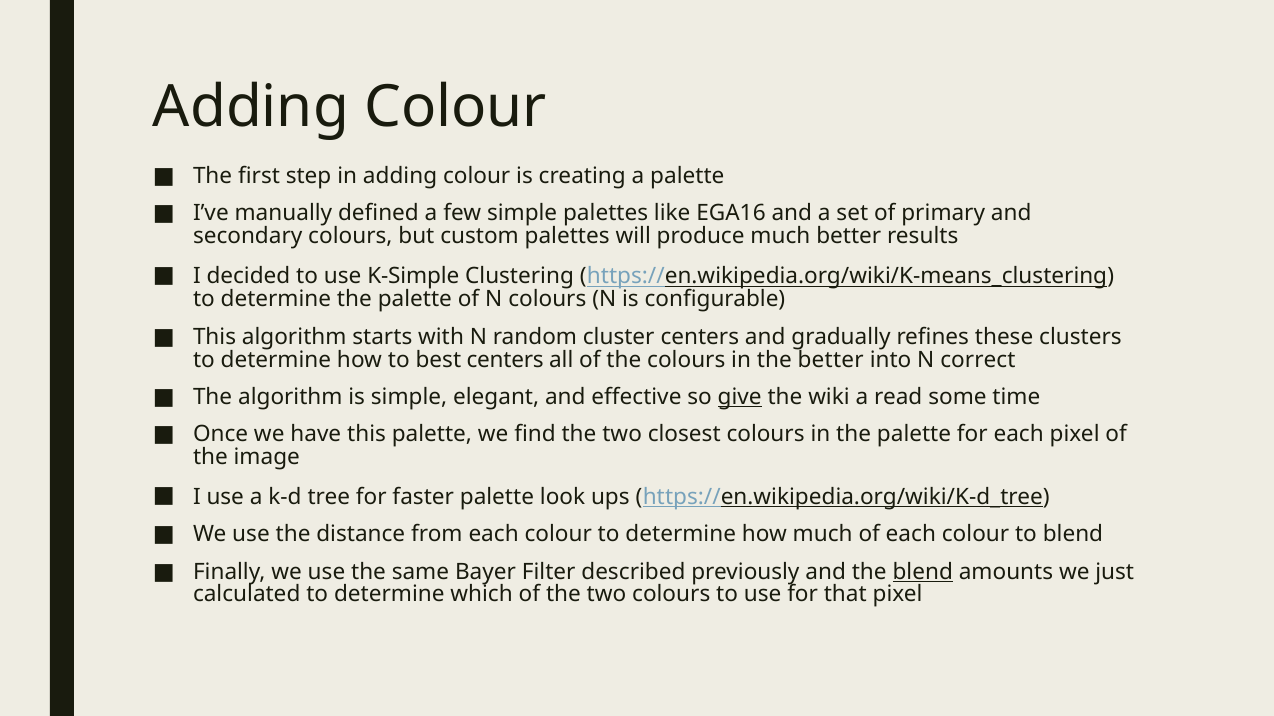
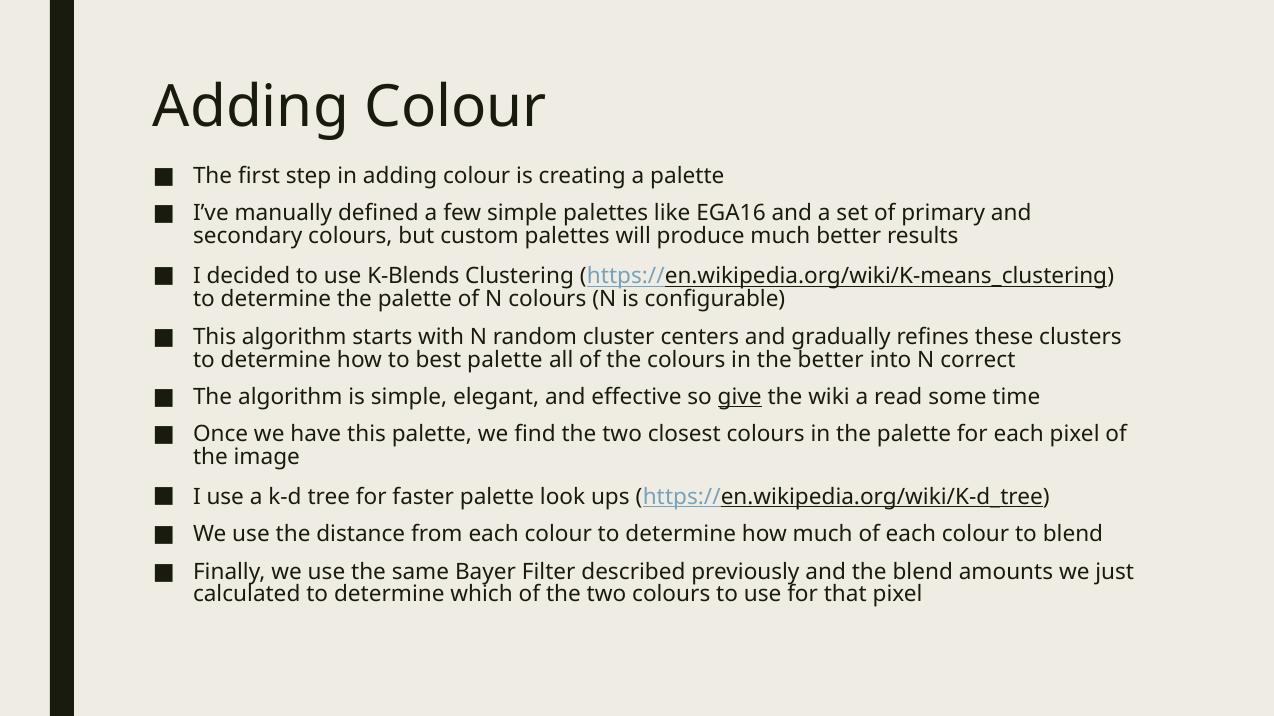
K-Simple: K-Simple -> K-Blends (413, 276)
best centers: centers -> palette (505, 360)
blend underline: present -> none (923, 572)
